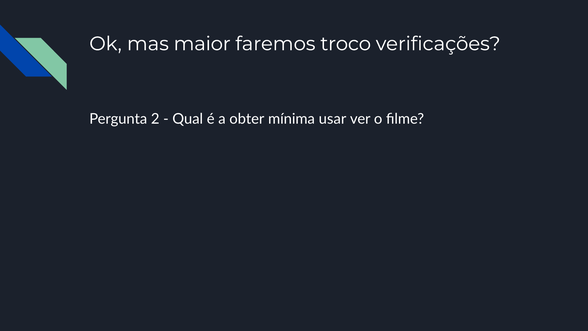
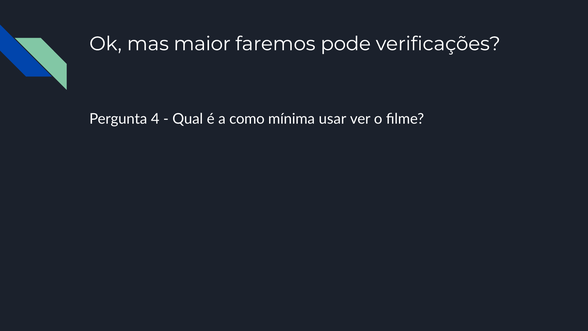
troco: troco -> pode (346, 44)
2: 2 -> 4 (155, 119)
obter: obter -> como (247, 119)
